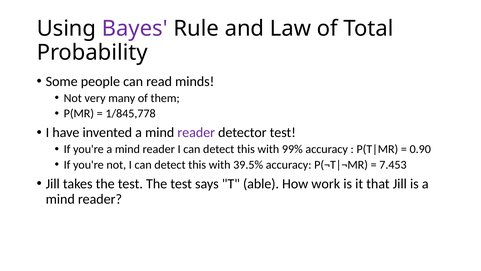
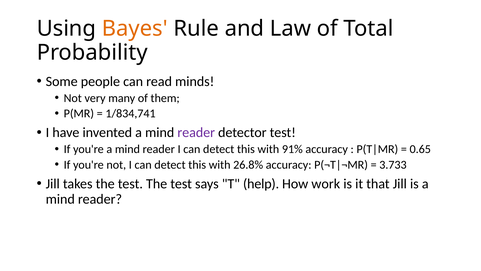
Bayes colour: purple -> orange (135, 29)
1/845,778: 1/845,778 -> 1/834,741 (131, 113)
99%: 99% -> 91% (292, 149)
0.90: 0.90 -> 0.65 (420, 149)
39.5%: 39.5% -> 26.8% (248, 165)
7.453: 7.453 -> 3.733 (393, 165)
able: able -> help (261, 184)
